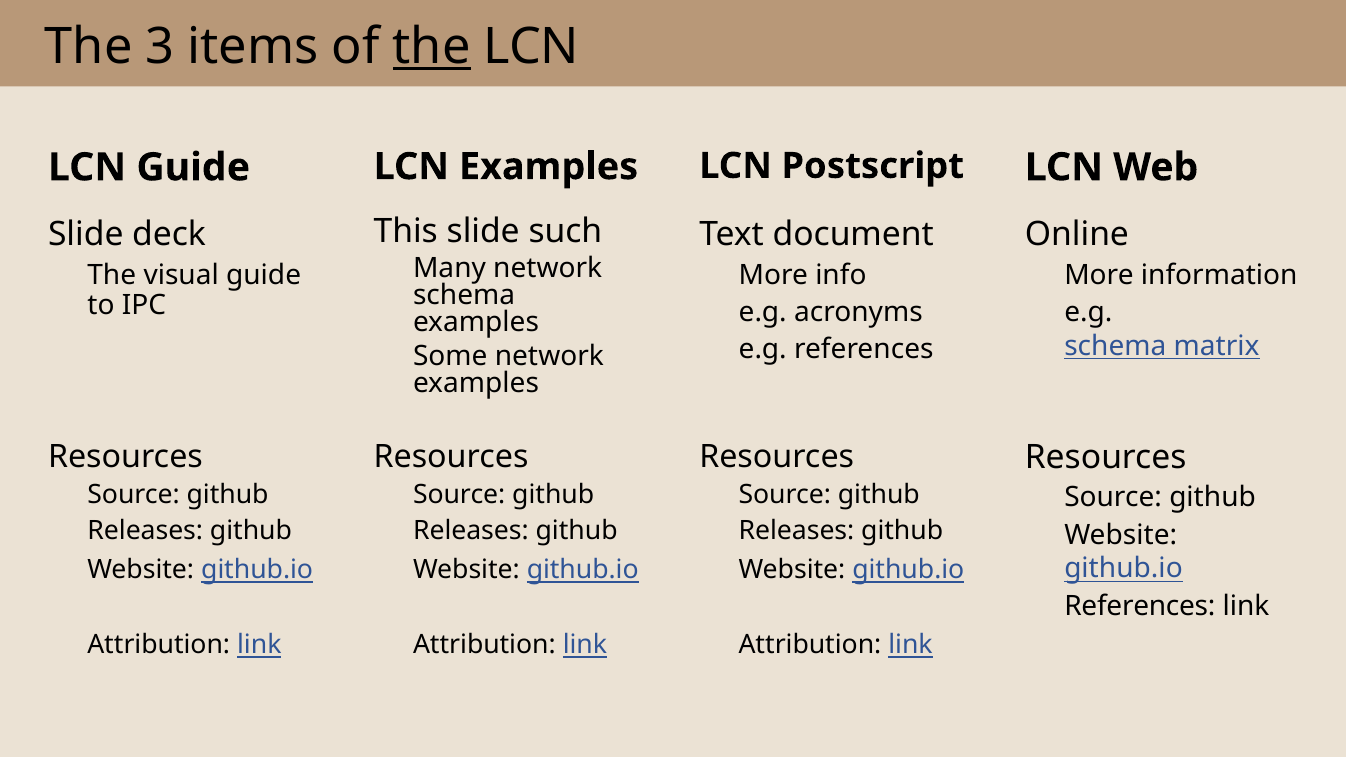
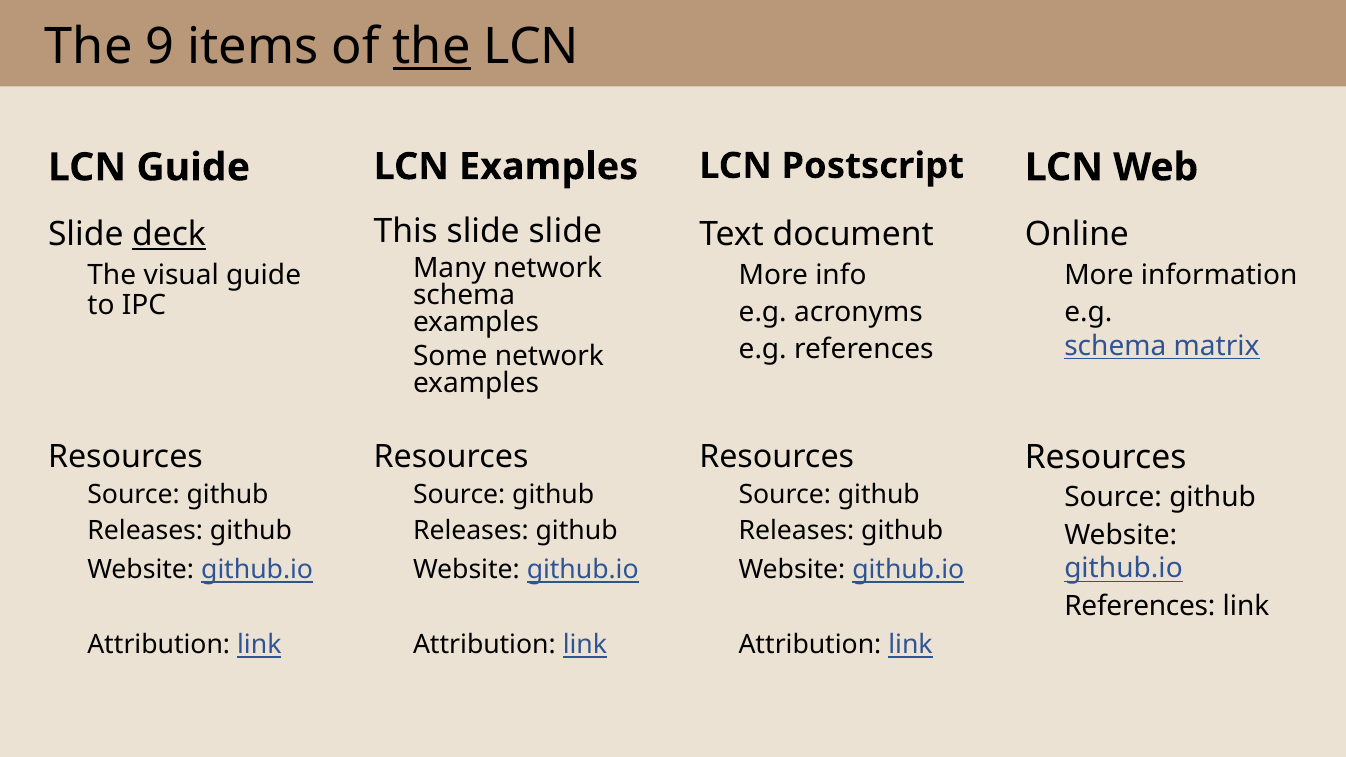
3: 3 -> 9 (160, 47)
slide such: such -> slide (565, 232)
deck underline: none -> present (169, 235)
